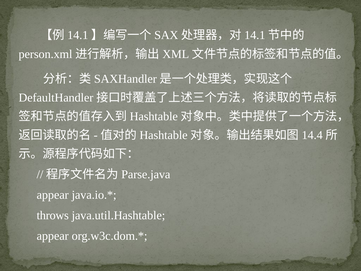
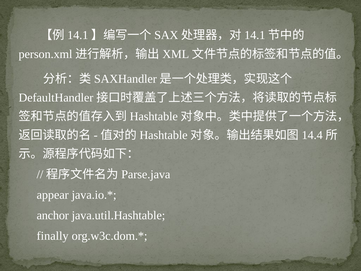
throws: throws -> anchor (53, 215)
appear: appear -> finally (53, 236)
